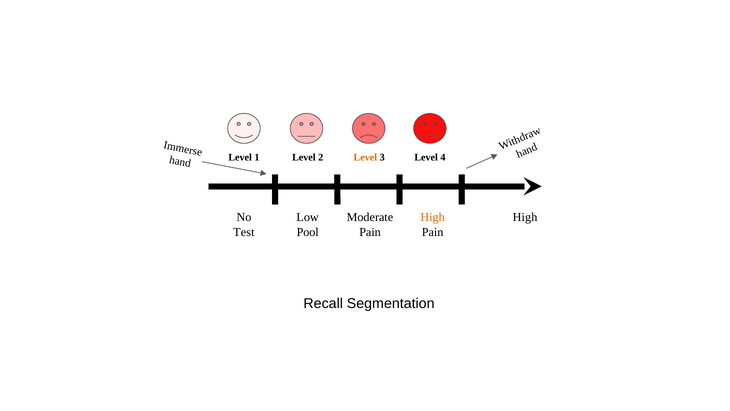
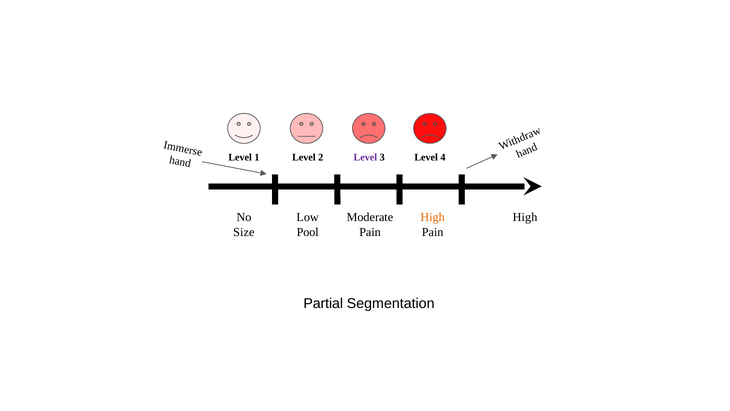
Level colour: orange -> purple (365, 157)
Test: Test -> Size (244, 232)
Recall: Recall -> Partial (323, 303)
